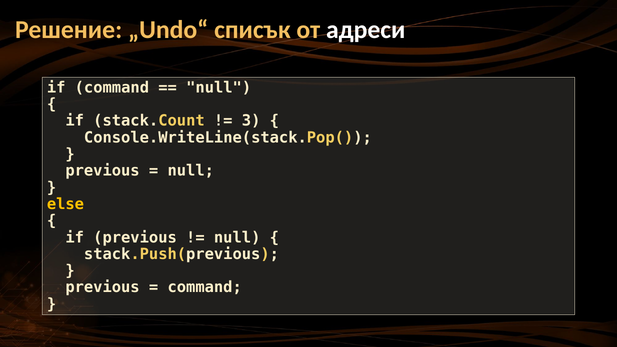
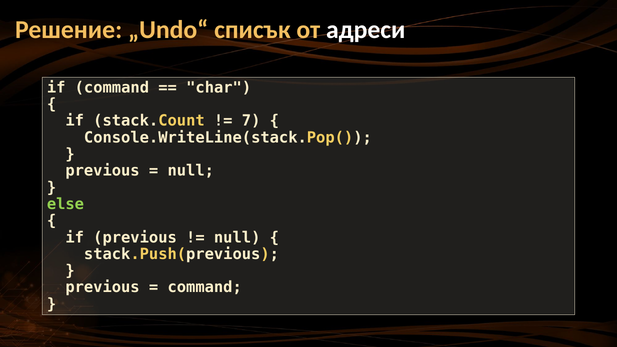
null: null -> char (219, 88)
3: 3 -> 7 (251, 121)
else colour: yellow -> light green (65, 204)
